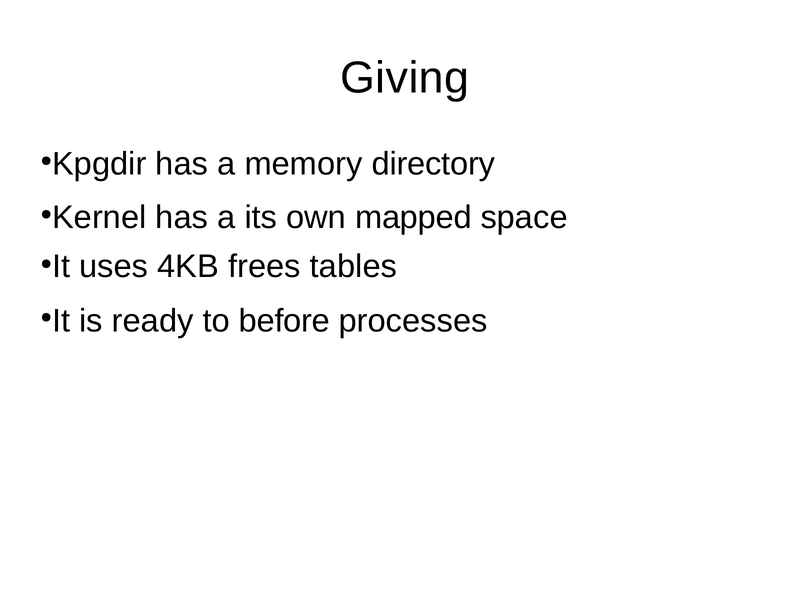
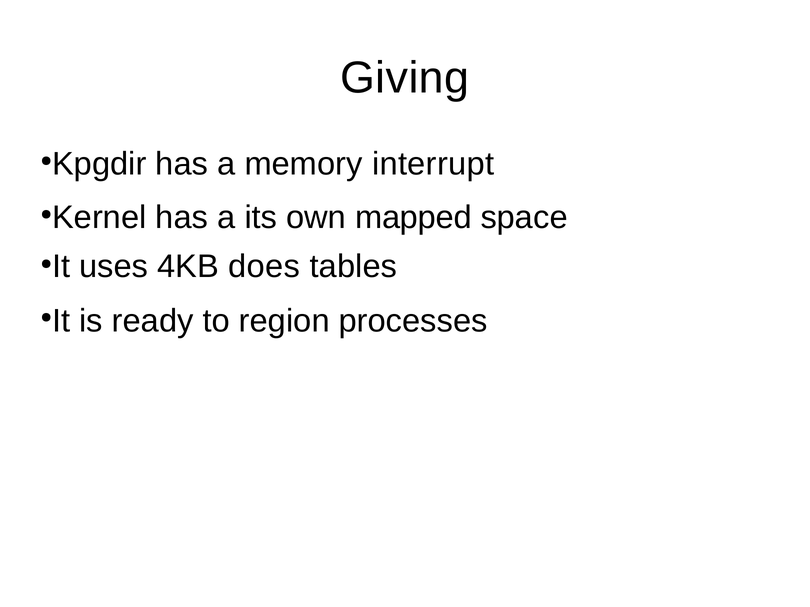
directory: directory -> interrupt (433, 164)
frees: frees -> does (264, 267)
before: before -> region (284, 321)
